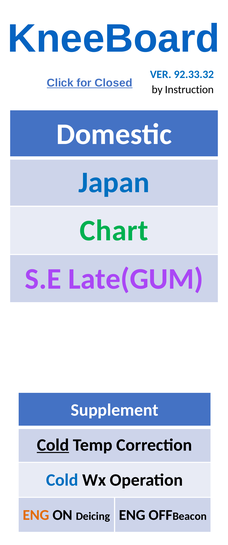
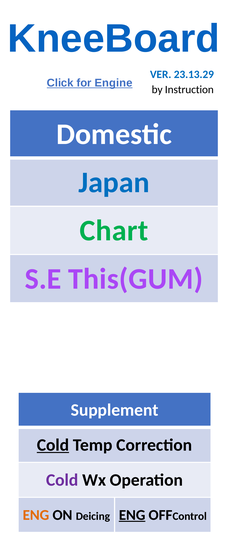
92.33.32: 92.33.32 -> 23.13.29 (194, 74)
Closed: Closed -> Engine (114, 83)
Late(GUM: Late(GUM -> This(GUM (136, 279)
Cold colour: blue -> purple (62, 480)
ENG underline: none -> present (132, 515)
Beacon: Beacon -> Control (190, 517)
